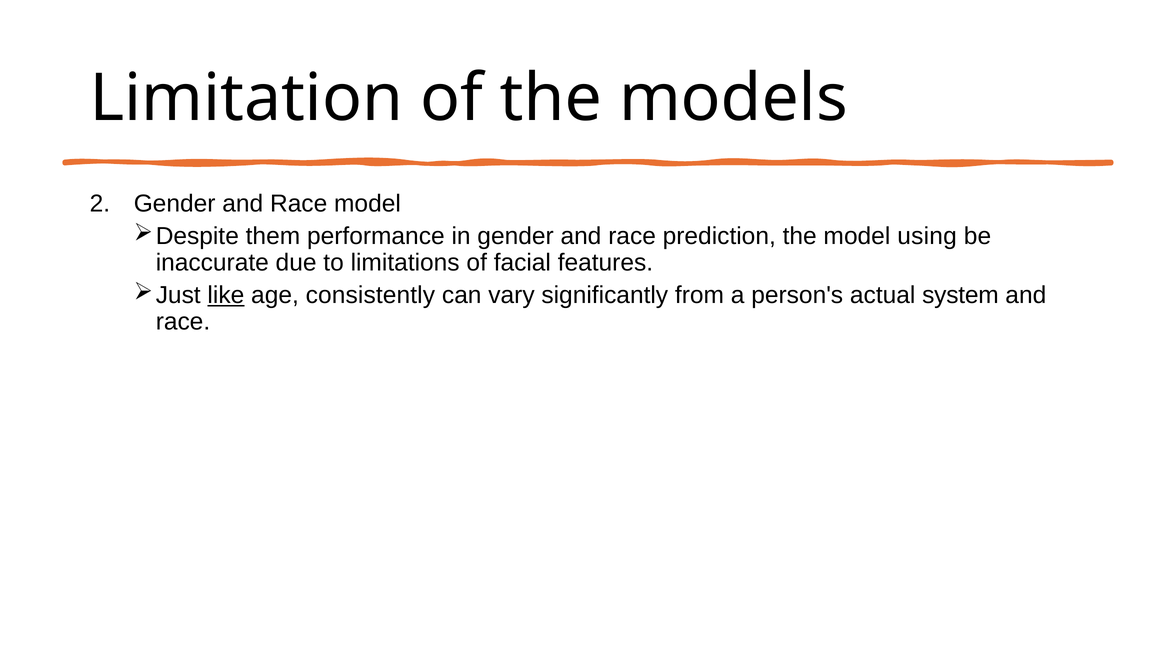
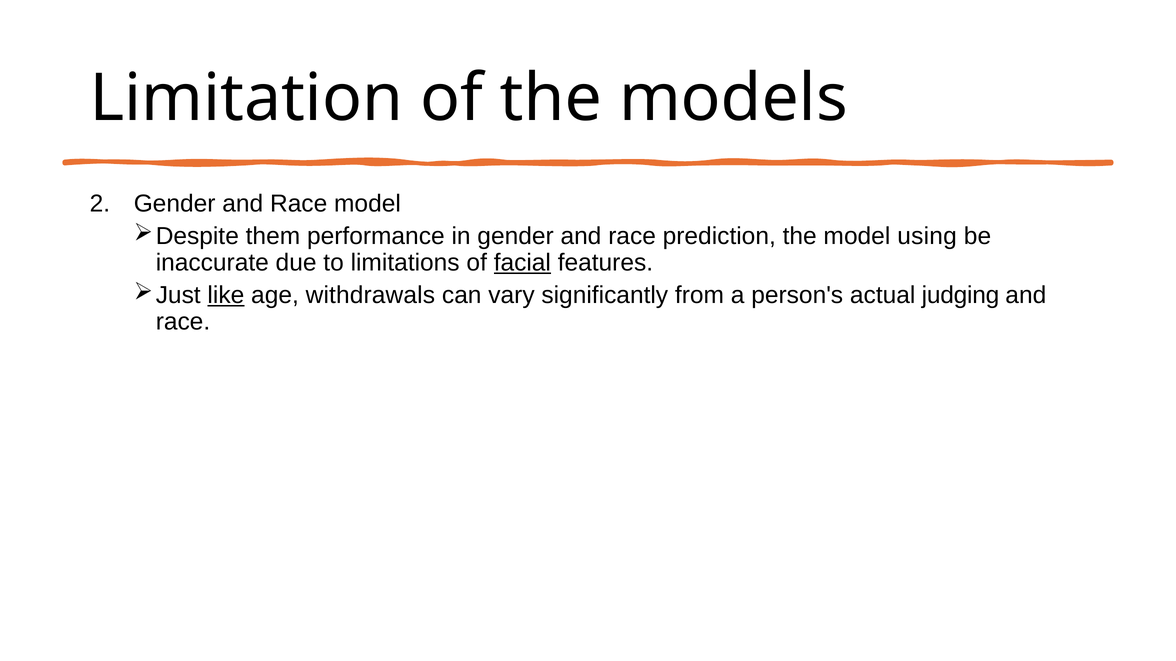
facial underline: none -> present (522, 263)
consistently: consistently -> withdrawals (370, 295)
system: system -> judging (960, 295)
